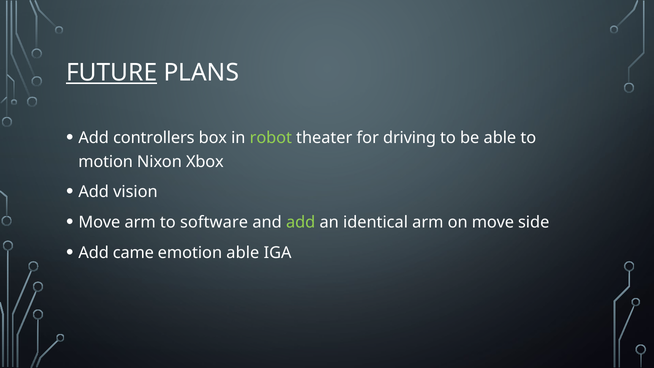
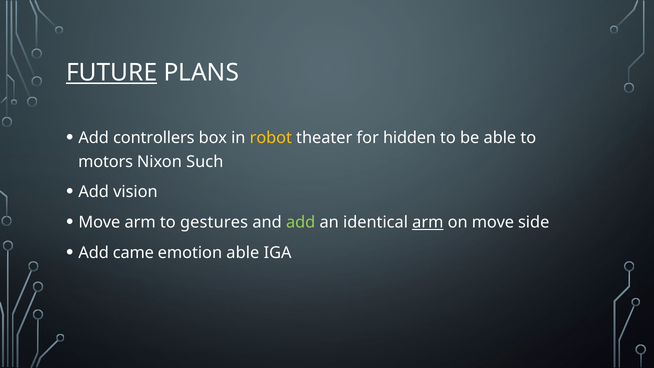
robot colour: light green -> yellow (271, 138)
driving: driving -> hidden (410, 138)
motion: motion -> motors (106, 162)
Xbox: Xbox -> Such (205, 162)
software: software -> gestures (214, 222)
arm underline: none -> present (428, 222)
